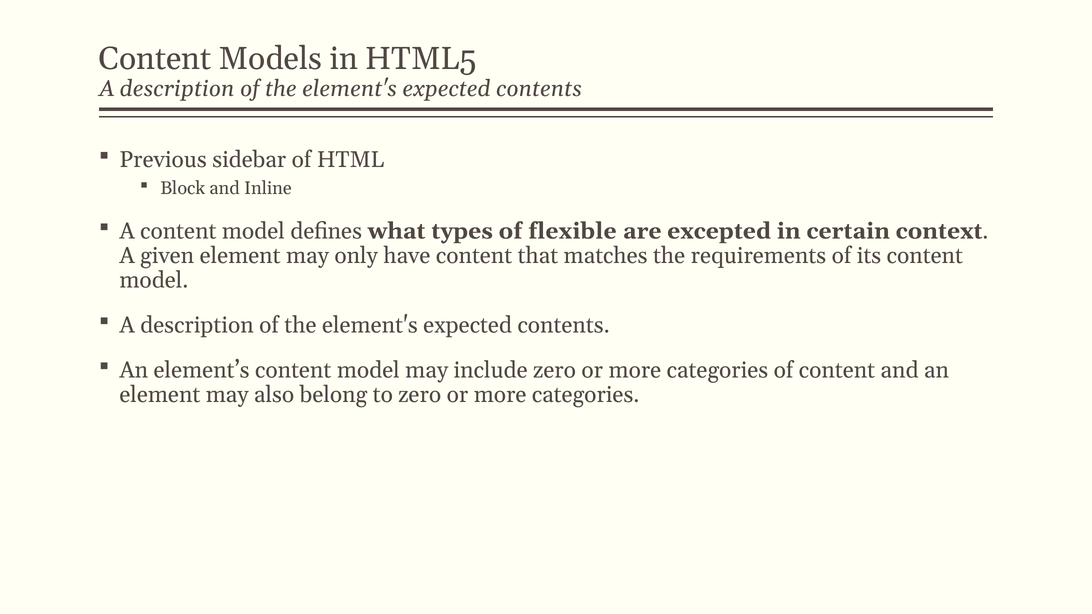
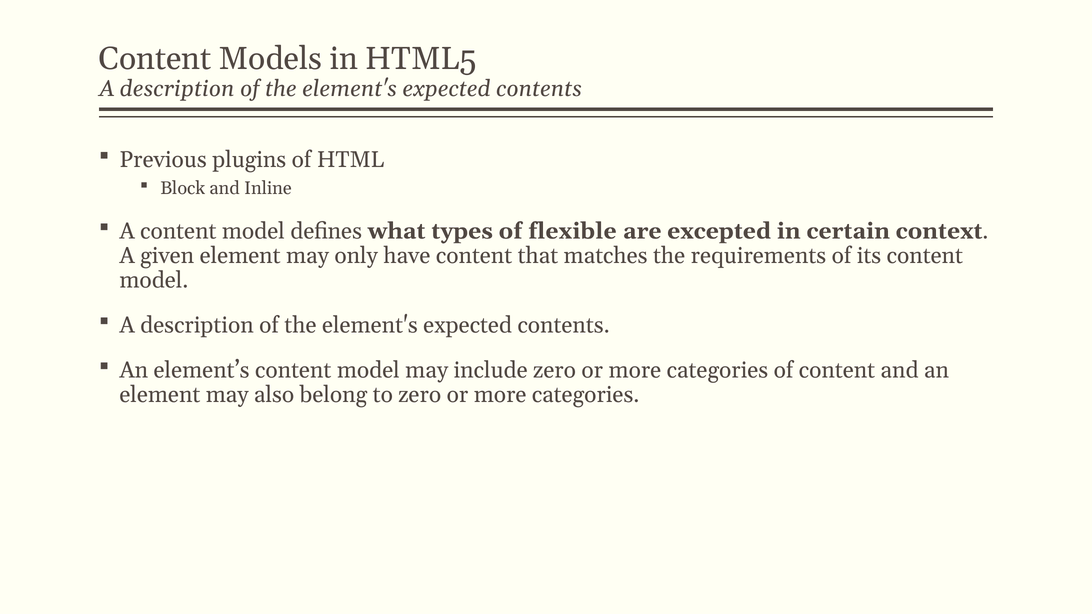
sidebar: sidebar -> plugins (249, 160)
